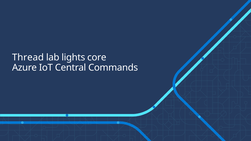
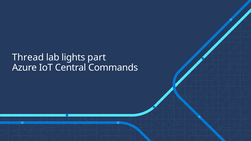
core: core -> part (97, 57)
